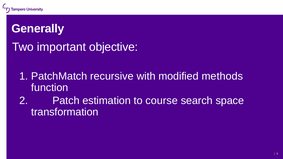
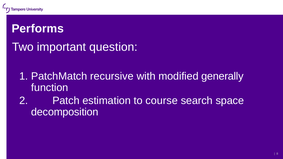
Generally: Generally -> Performs (38, 29)
objective: objective -> question (113, 47)
methods: methods -> generally (222, 76)
transformation: transformation -> decomposition (65, 112)
